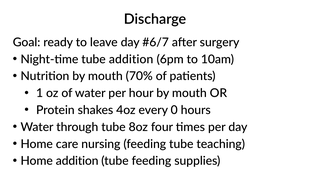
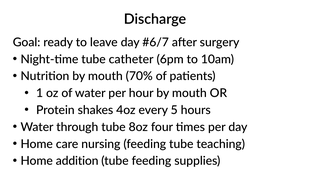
tube addition: addition -> catheter (131, 59)
0: 0 -> 5 (174, 110)
